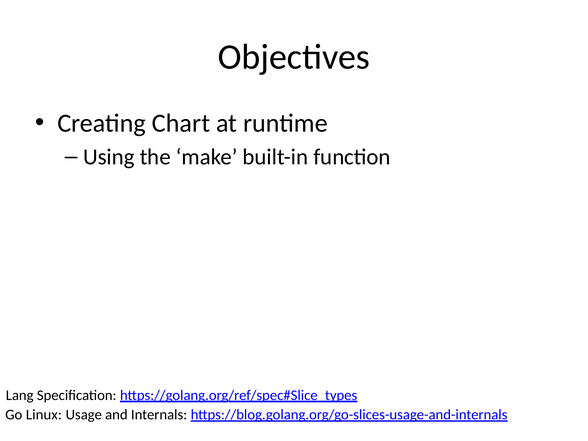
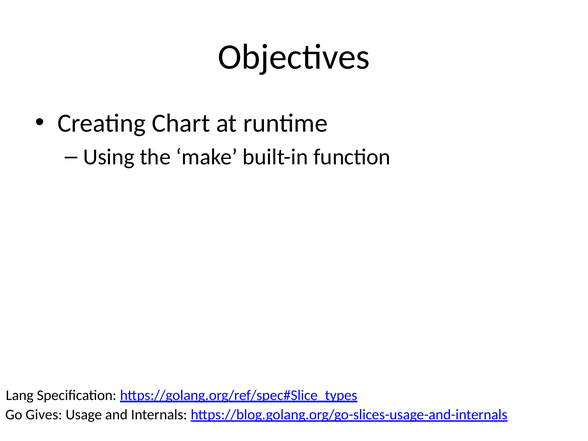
Linux: Linux -> Gives (44, 415)
